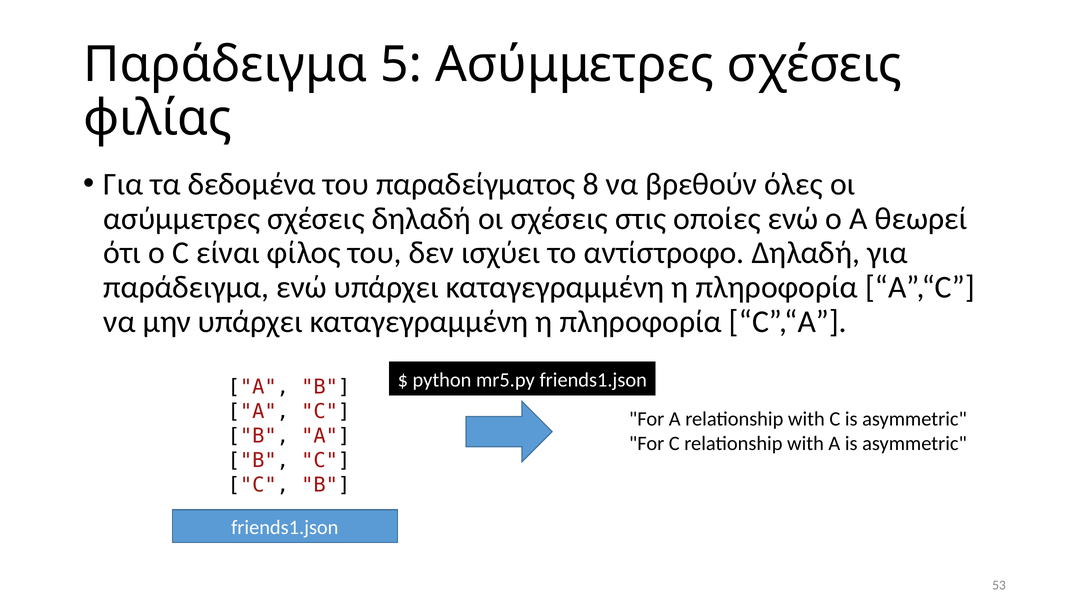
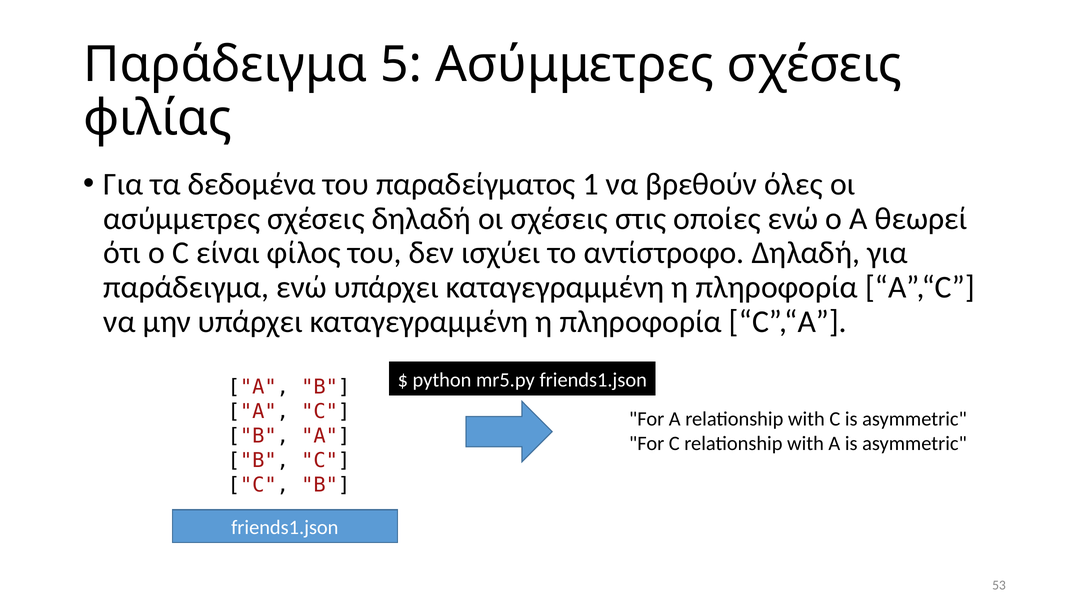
8: 8 -> 1 (591, 184)
